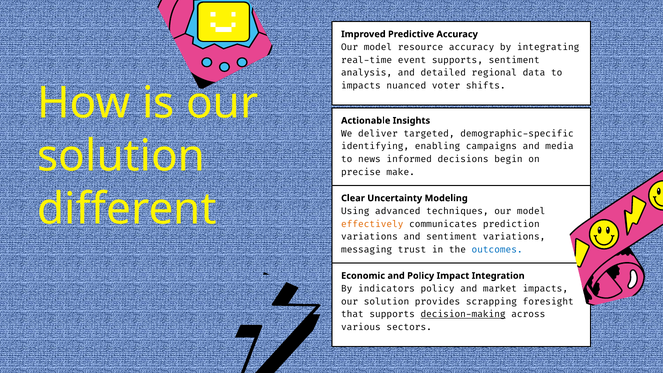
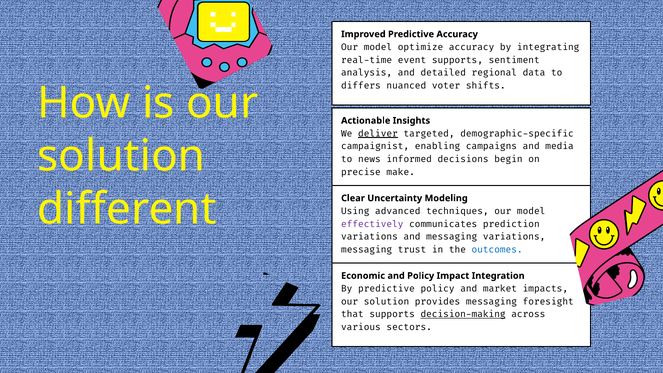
resource: resource -> optimize (421, 47)
impacts: impacts -> differs (361, 86)
deliver underline: none -> present (378, 134)
identifying: identifying -> campaignist (375, 146)
effectively colour: orange -> purple (372, 224)
and sentiment: sentiment -> messaging (452, 237)
By indicators: indicators -> predictive (386, 289)
provides scrapping: scrapping -> messaging (491, 302)
